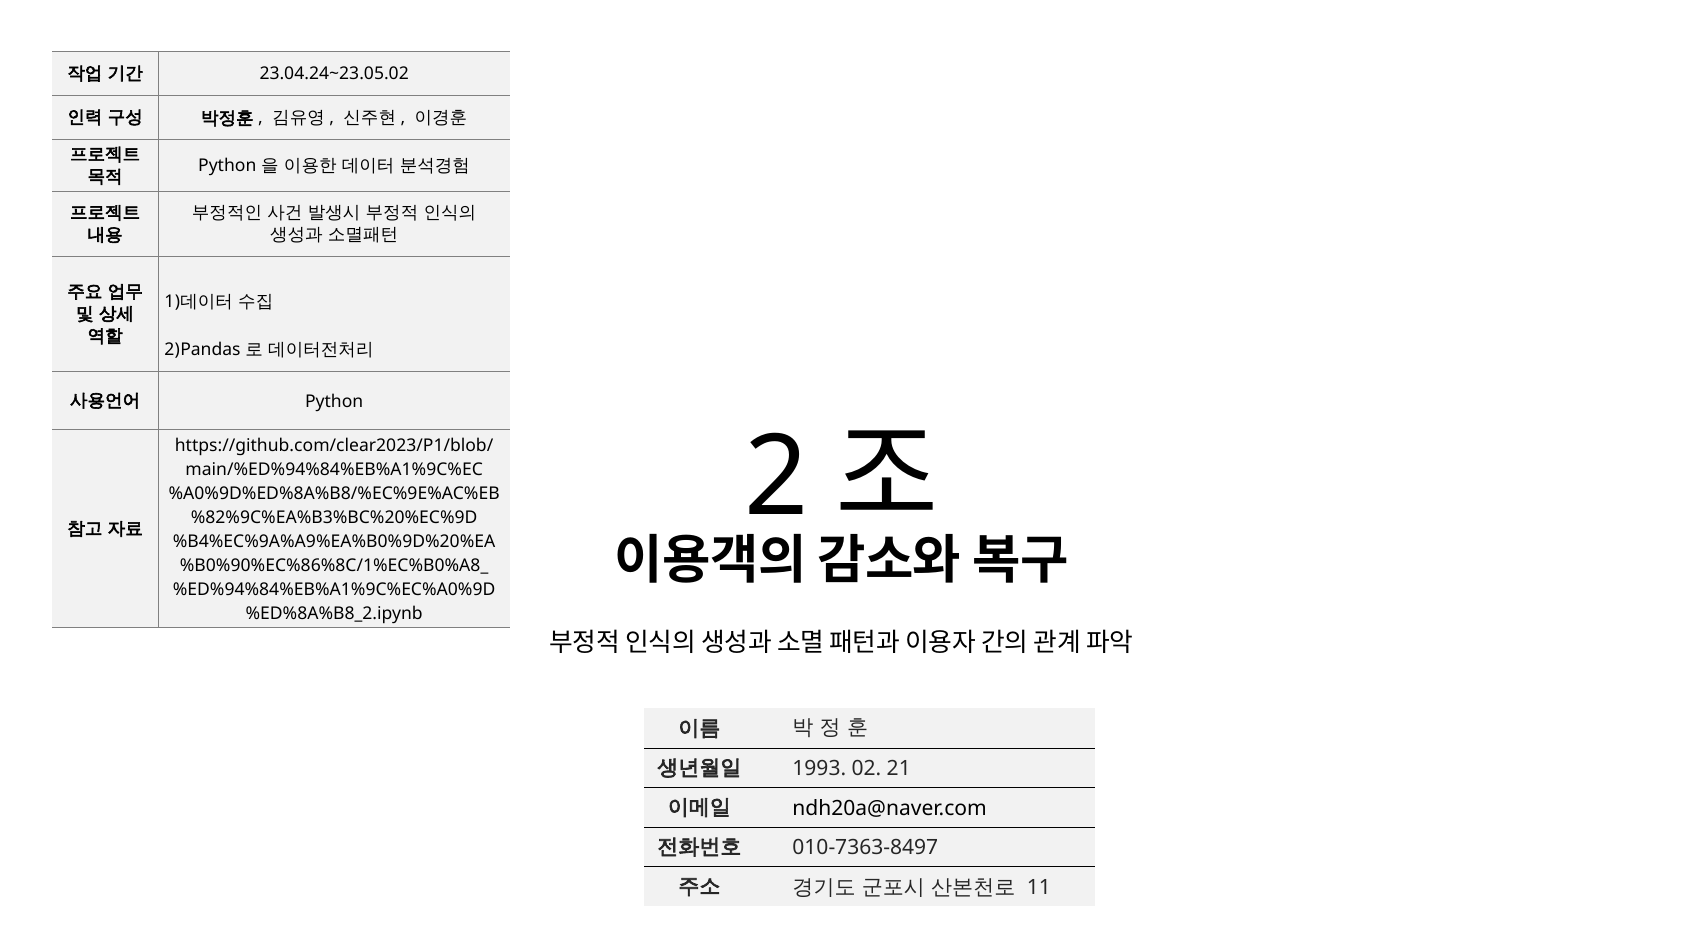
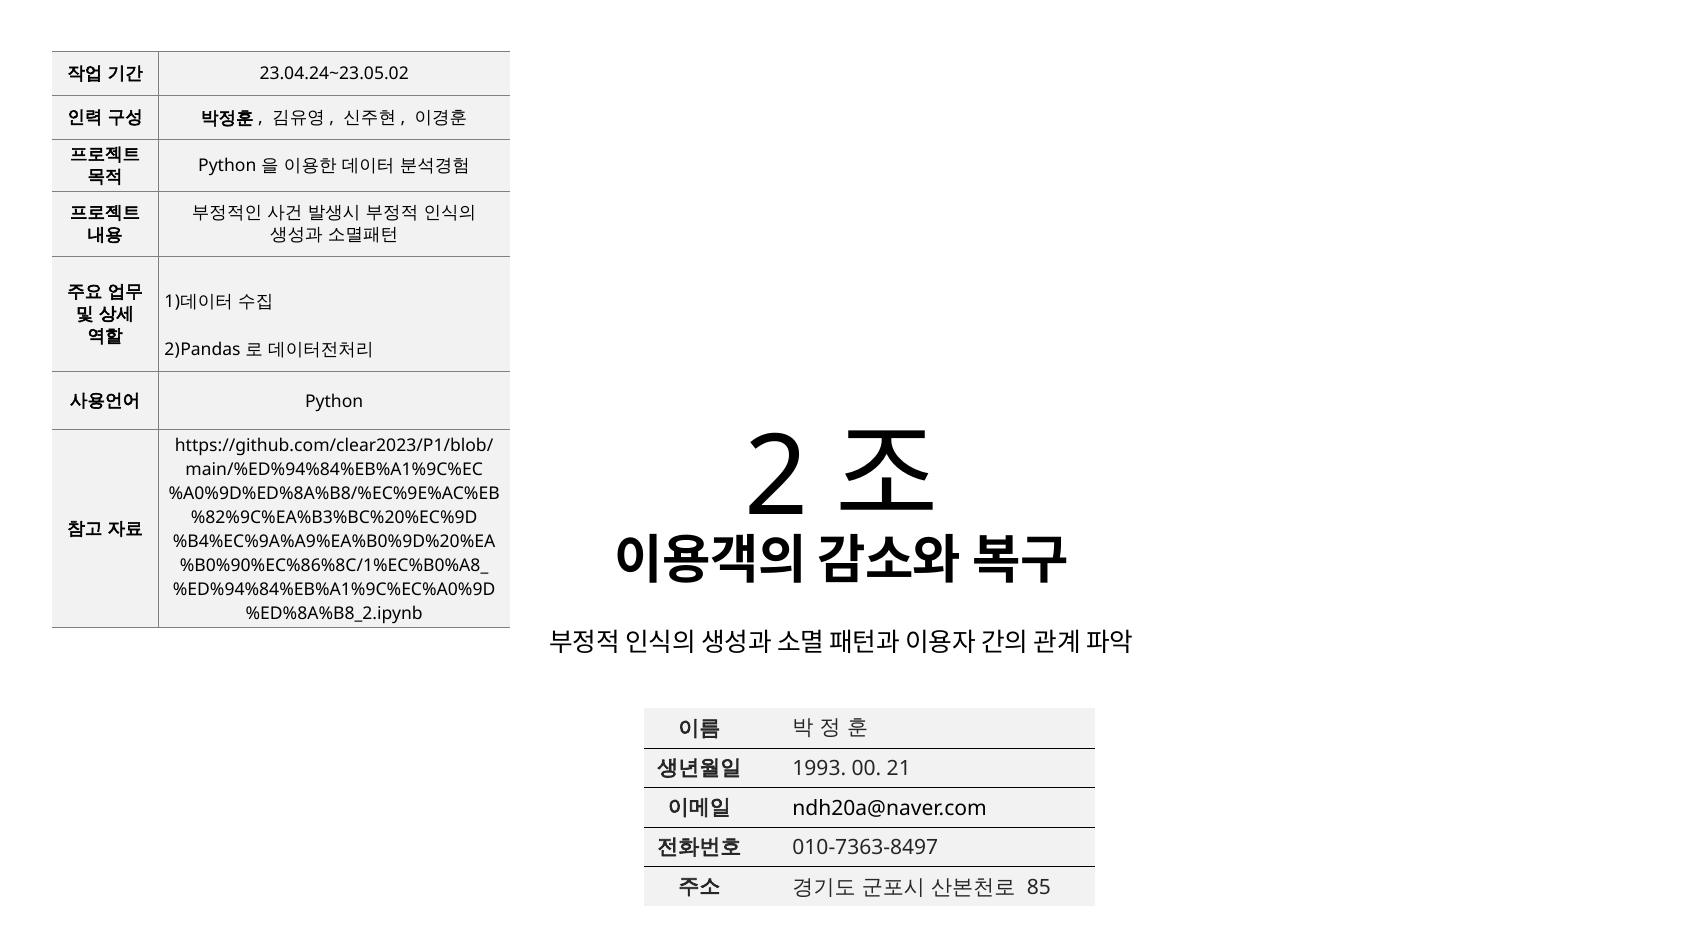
02: 02 -> 00 (866, 768)
11: 11 -> 85 (1039, 887)
